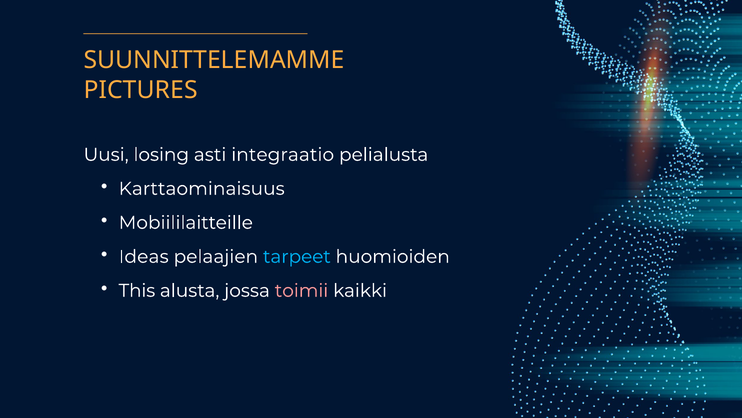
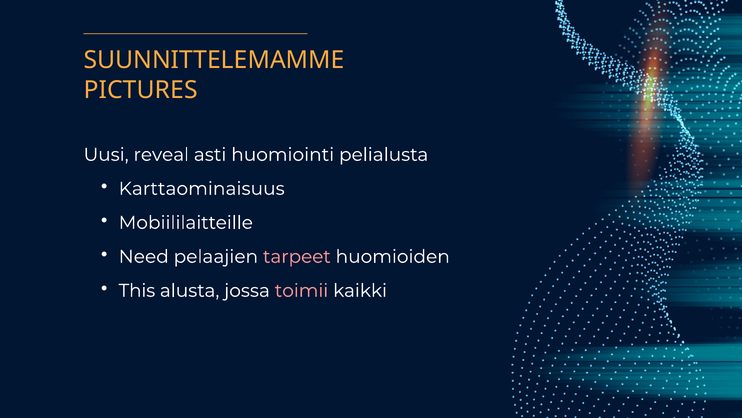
losing: losing -> reveal (161, 154)
integraatio: integraatio -> huomiointi (283, 154)
Ideas: Ideas -> Need (144, 256)
tarpeet colour: light blue -> pink (297, 256)
